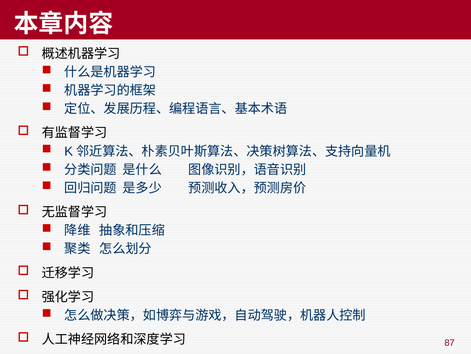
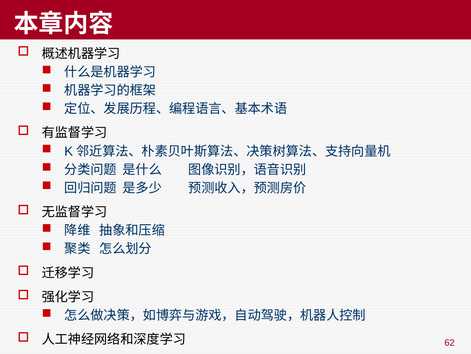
87: 87 -> 62 (450, 342)
